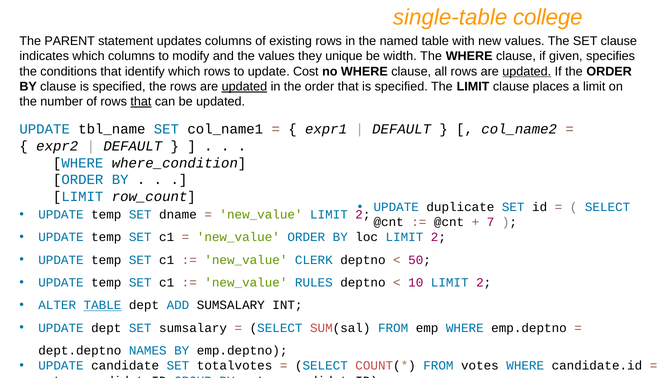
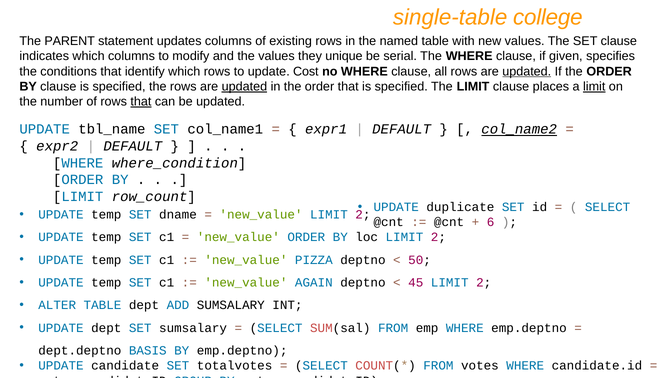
width: width -> serial (400, 56)
limit underline: none -> present (594, 86)
col_name2 underline: none -> present (519, 129)
7: 7 -> 6 (491, 222)
CLERK: CLERK -> PIZZA (314, 260)
RULES: RULES -> AGAIN (314, 282)
10: 10 -> 45 (416, 282)
TABLE underline: present -> none (102, 305)
NAMES: NAMES -> BASIS (148, 350)
